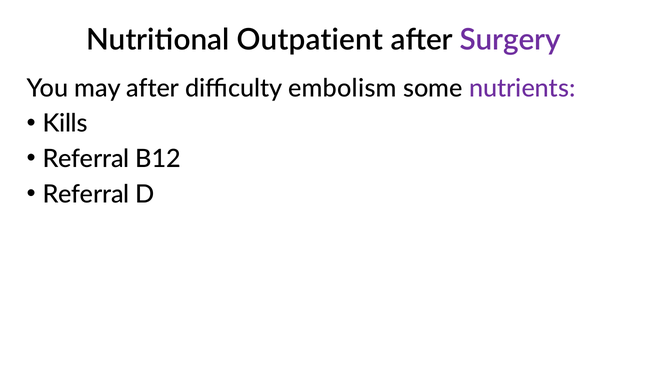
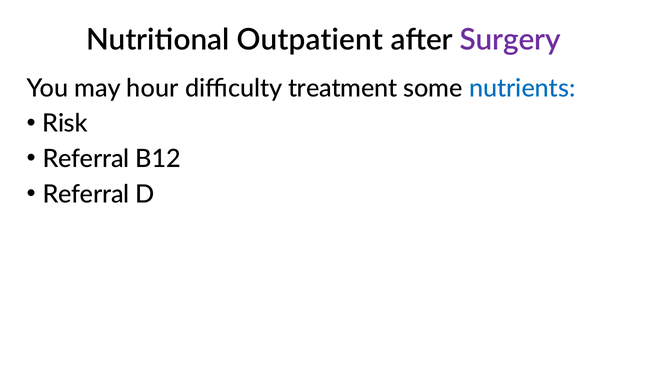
may after: after -> hour (153, 88)
embolism: embolism -> treatment (343, 88)
nutrients colour: purple -> blue (522, 88)
Kills: Kills -> Risk (65, 124)
